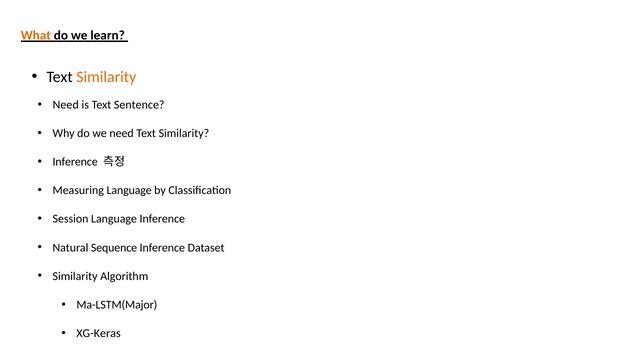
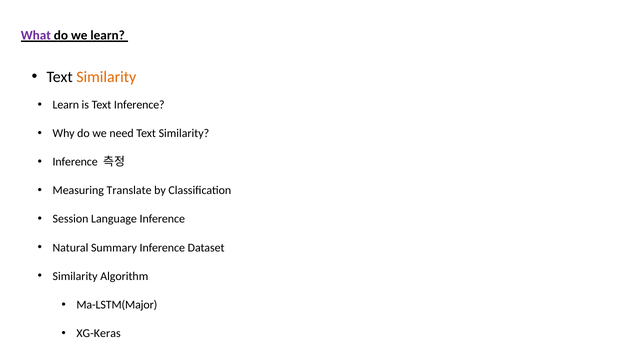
What colour: orange -> purple (36, 35)
Need: Need -> Learn (66, 105)
Text Sentence: Sentence -> Inference (139, 105)
Measuring Language: Language -> Translate (129, 190)
Sequence: Sequence -> Summary (114, 247)
